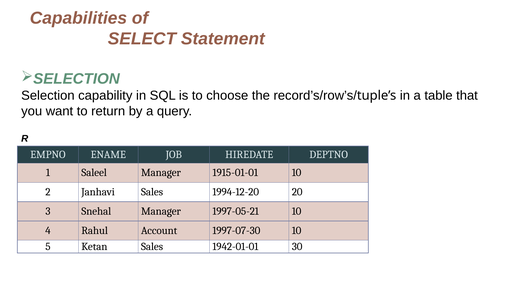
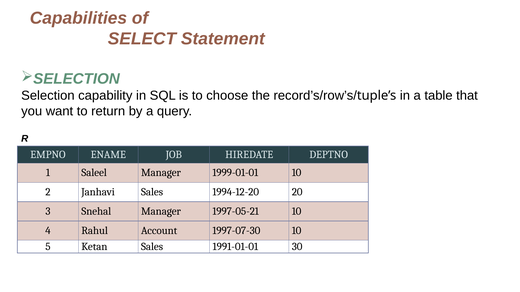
1915-01-01: 1915-01-01 -> 1999-01-01 (235, 173)
1942-01-01: 1942-01-01 -> 1991-01-01 (235, 247)
